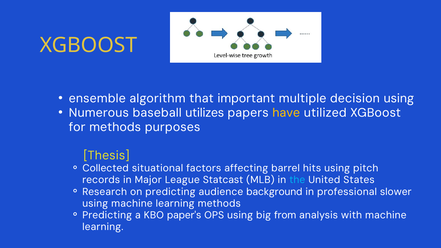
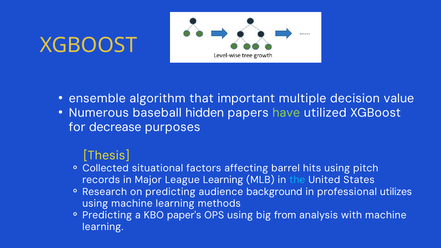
decision using: using -> value (399, 99)
utilizes: utilizes -> hidden (205, 113)
have colour: yellow -> light green (286, 113)
for methods: methods -> decrease (115, 127)
League Statcast: Statcast -> Learning (223, 180)
slower: slower -> utilizes (396, 192)
